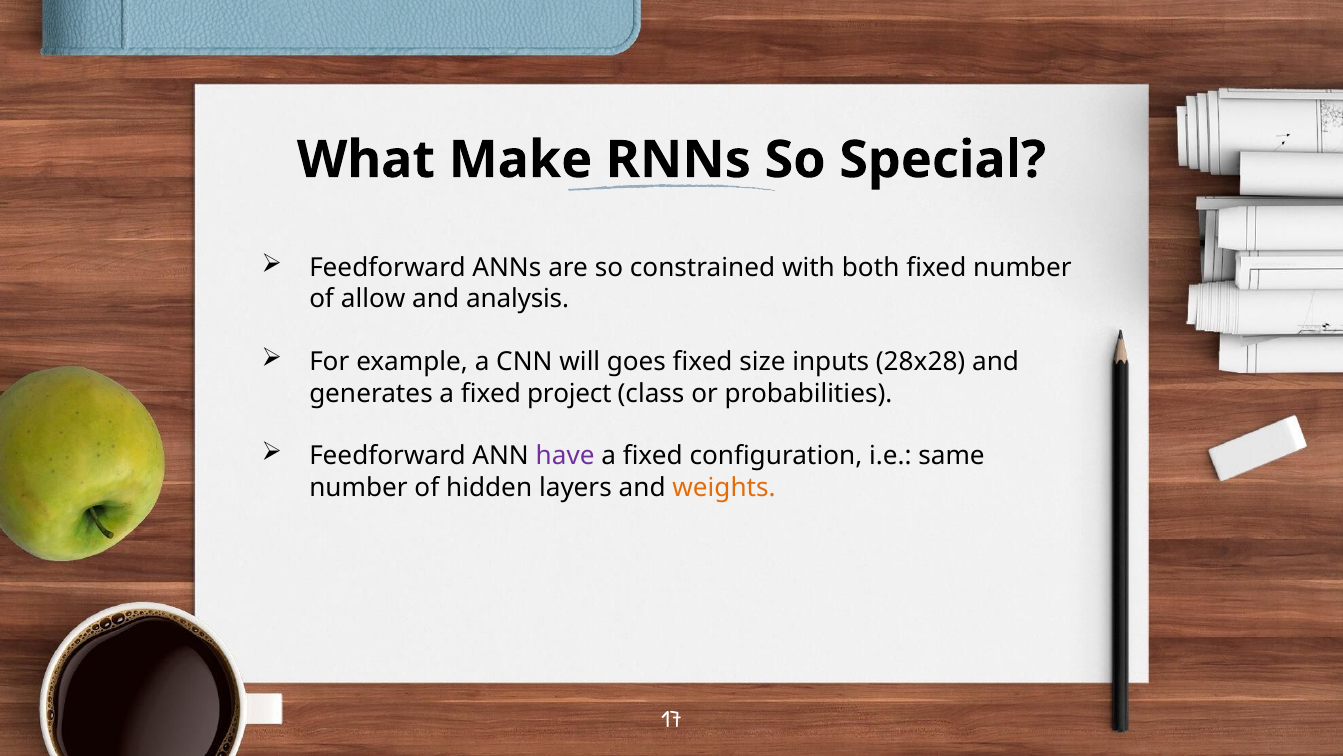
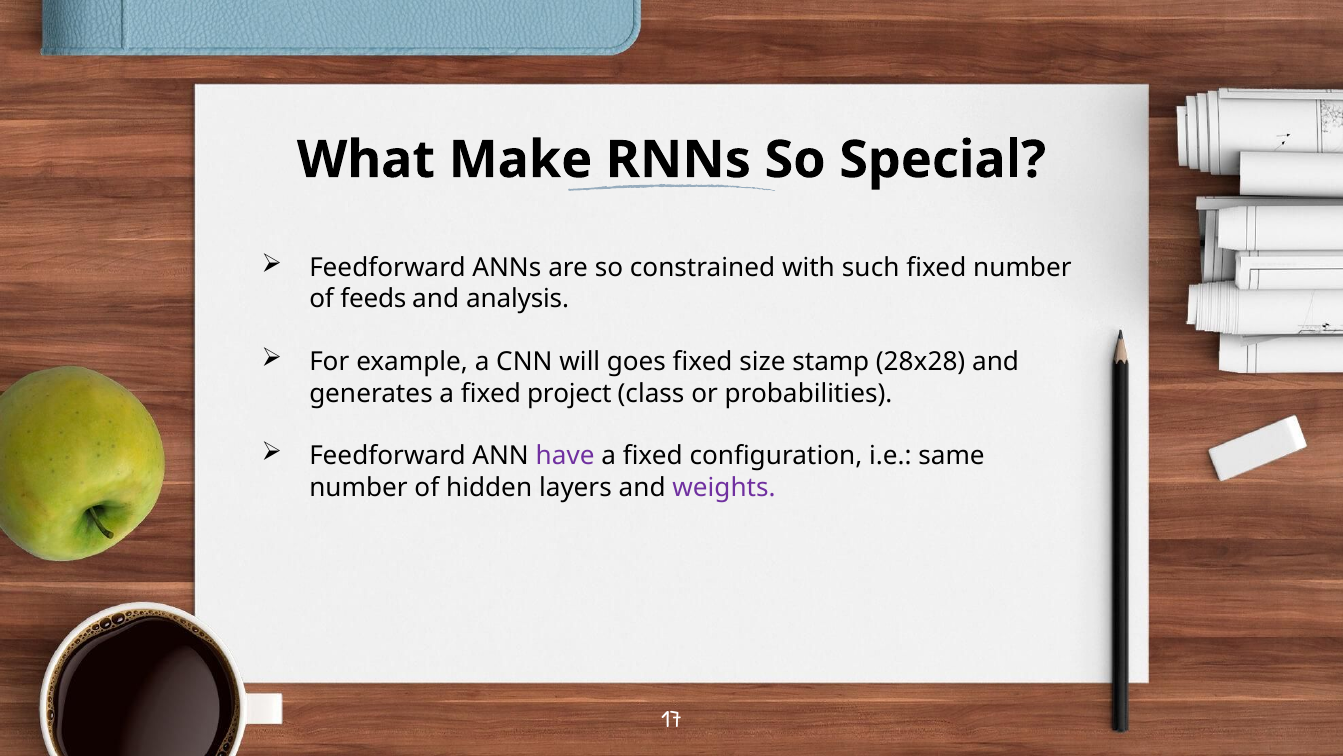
both: both -> such (871, 268)
allow: allow -> feeds (373, 299)
inputs: inputs -> stamp (831, 362)
weights colour: orange -> purple (724, 487)
